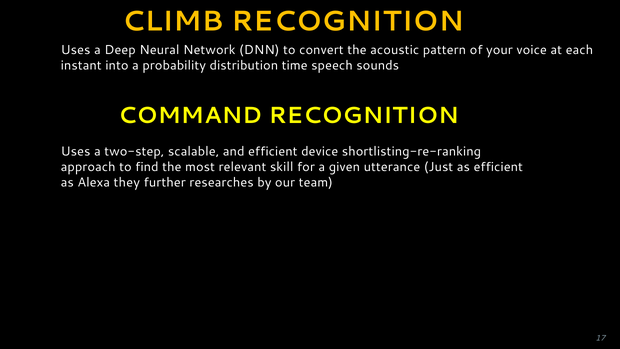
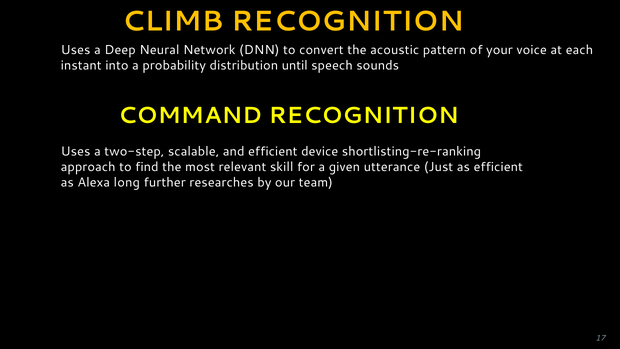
time: time -> until (295, 66)
they: they -> long (127, 182)
